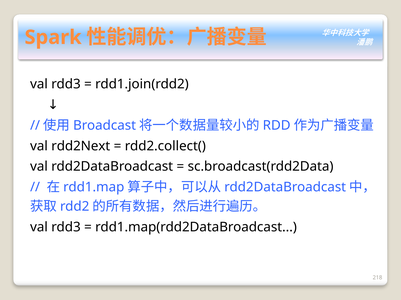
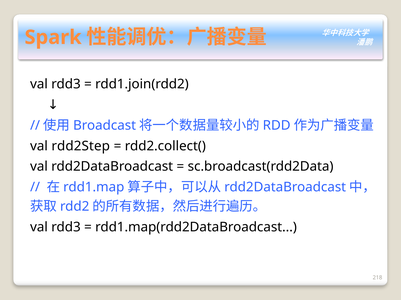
rdd2Next: rdd2Next -> rdd2Step (81, 146)
